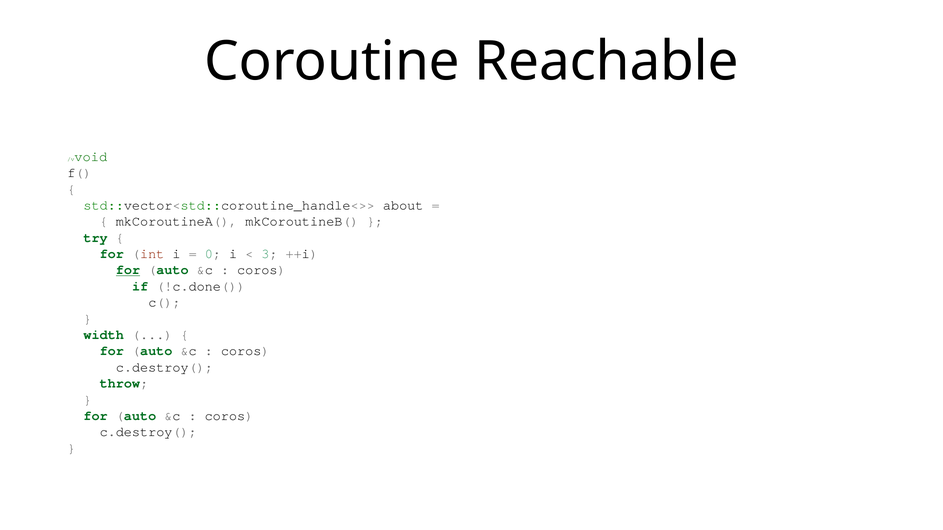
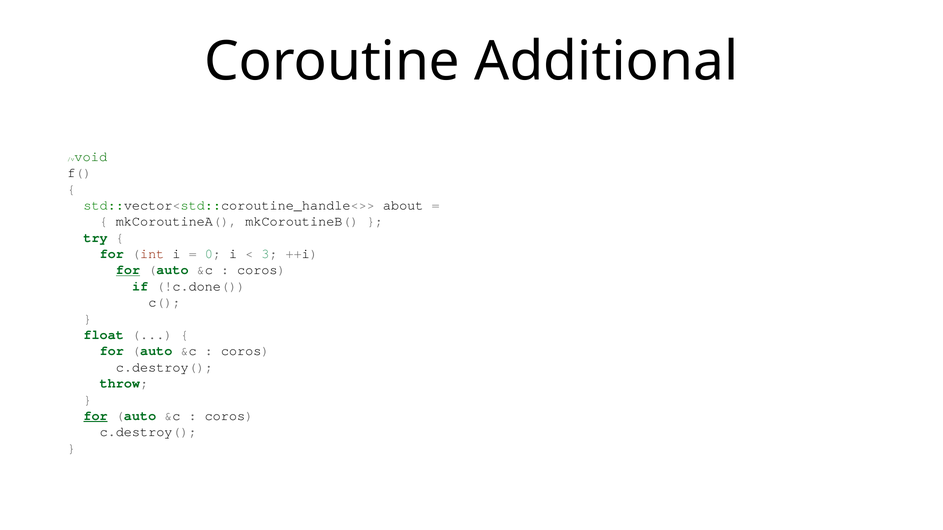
Reachable: Reachable -> Additional (606, 62)
width: width -> float (104, 335)
for underline: none -> present (96, 416)
